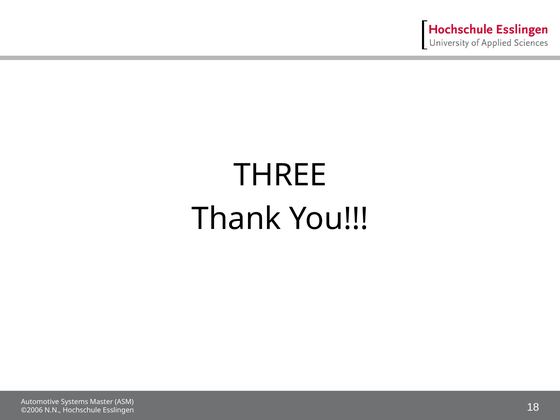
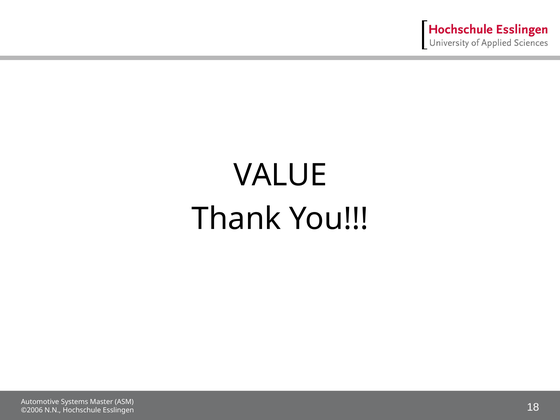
THREE: THREE -> VALUE (280, 175)
